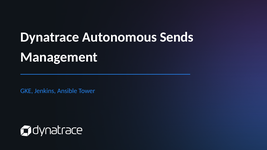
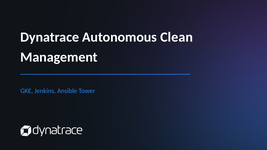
Sends: Sends -> Clean (177, 37)
